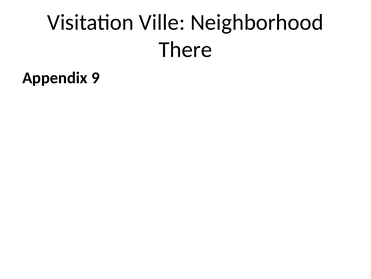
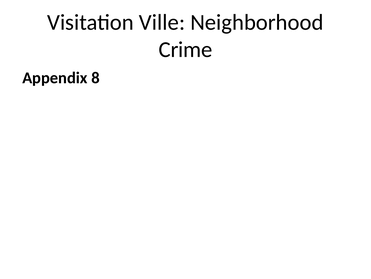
There: There -> Crime (186, 50)
9: 9 -> 8 (95, 78)
